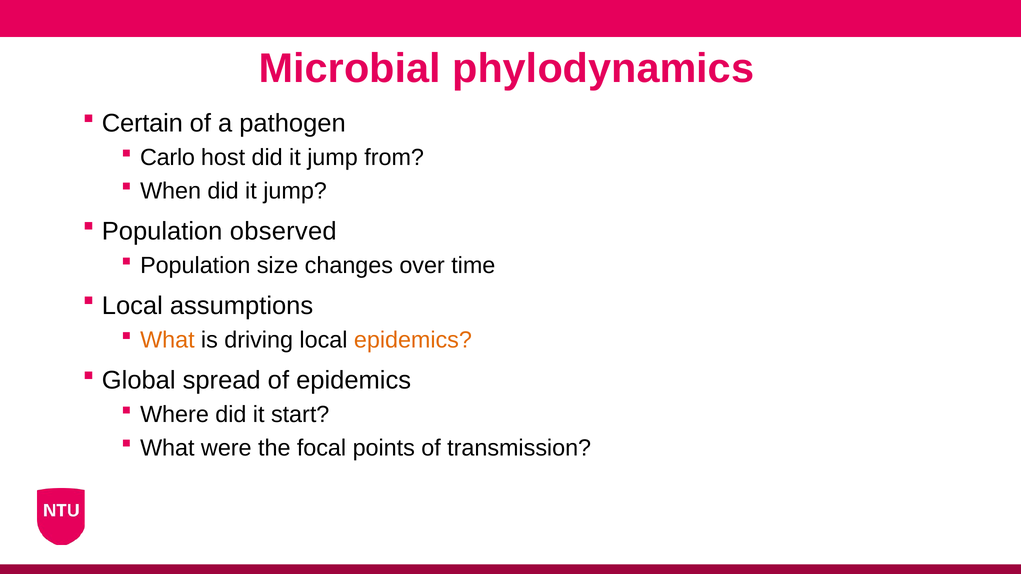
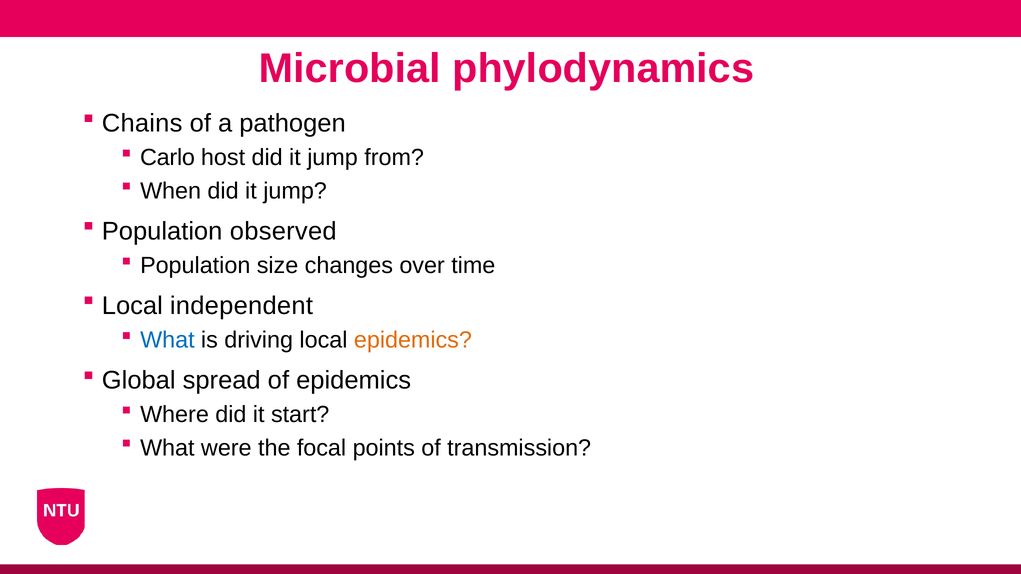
Certain: Certain -> Chains (142, 123)
assumptions: assumptions -> independent (241, 306)
What colour: orange -> blue (167, 340)
